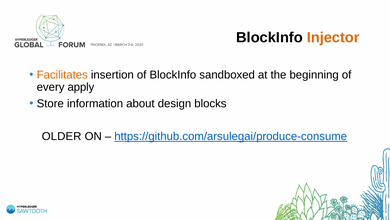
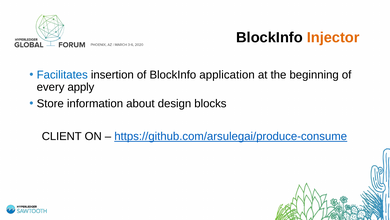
Facilitates colour: orange -> blue (62, 75)
sandboxed: sandboxed -> application (227, 75)
OLDER: OLDER -> CLIENT (62, 136)
